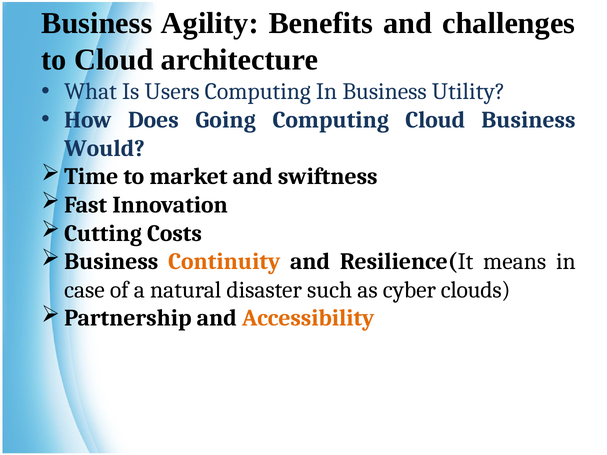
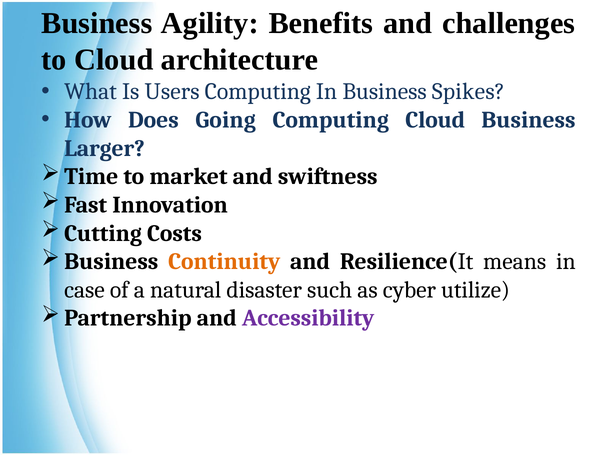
Utility: Utility -> Spikes (468, 92)
Would: Would -> Larger (105, 148)
clouds: clouds -> utilize (476, 290)
Accessibility colour: orange -> purple (308, 318)
